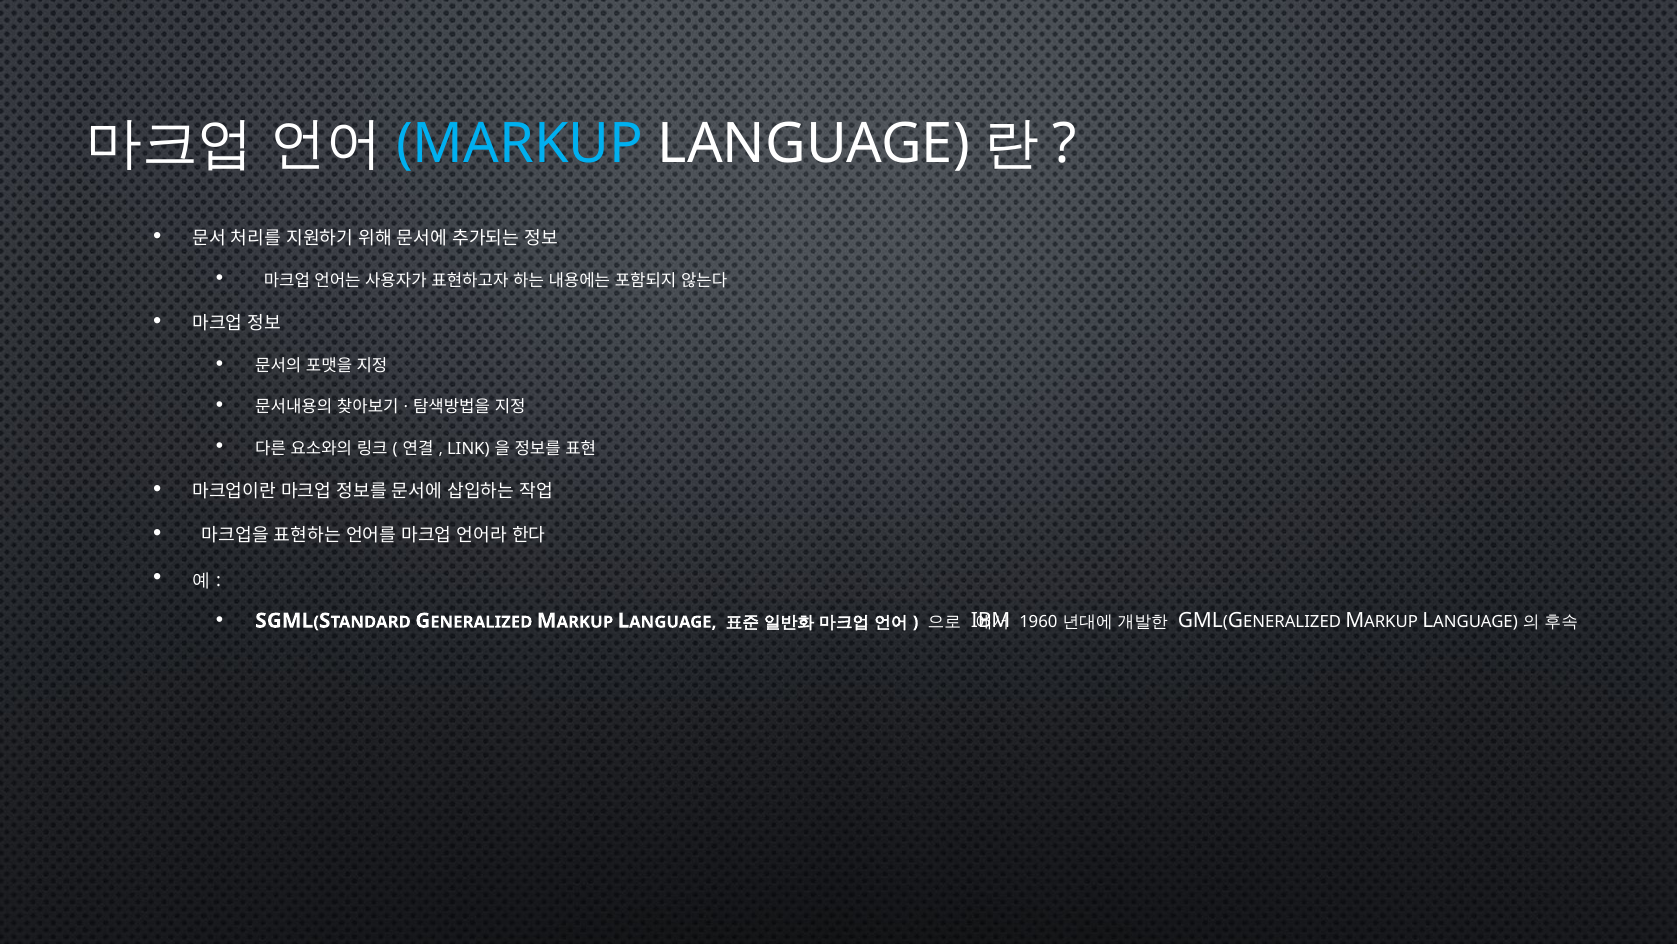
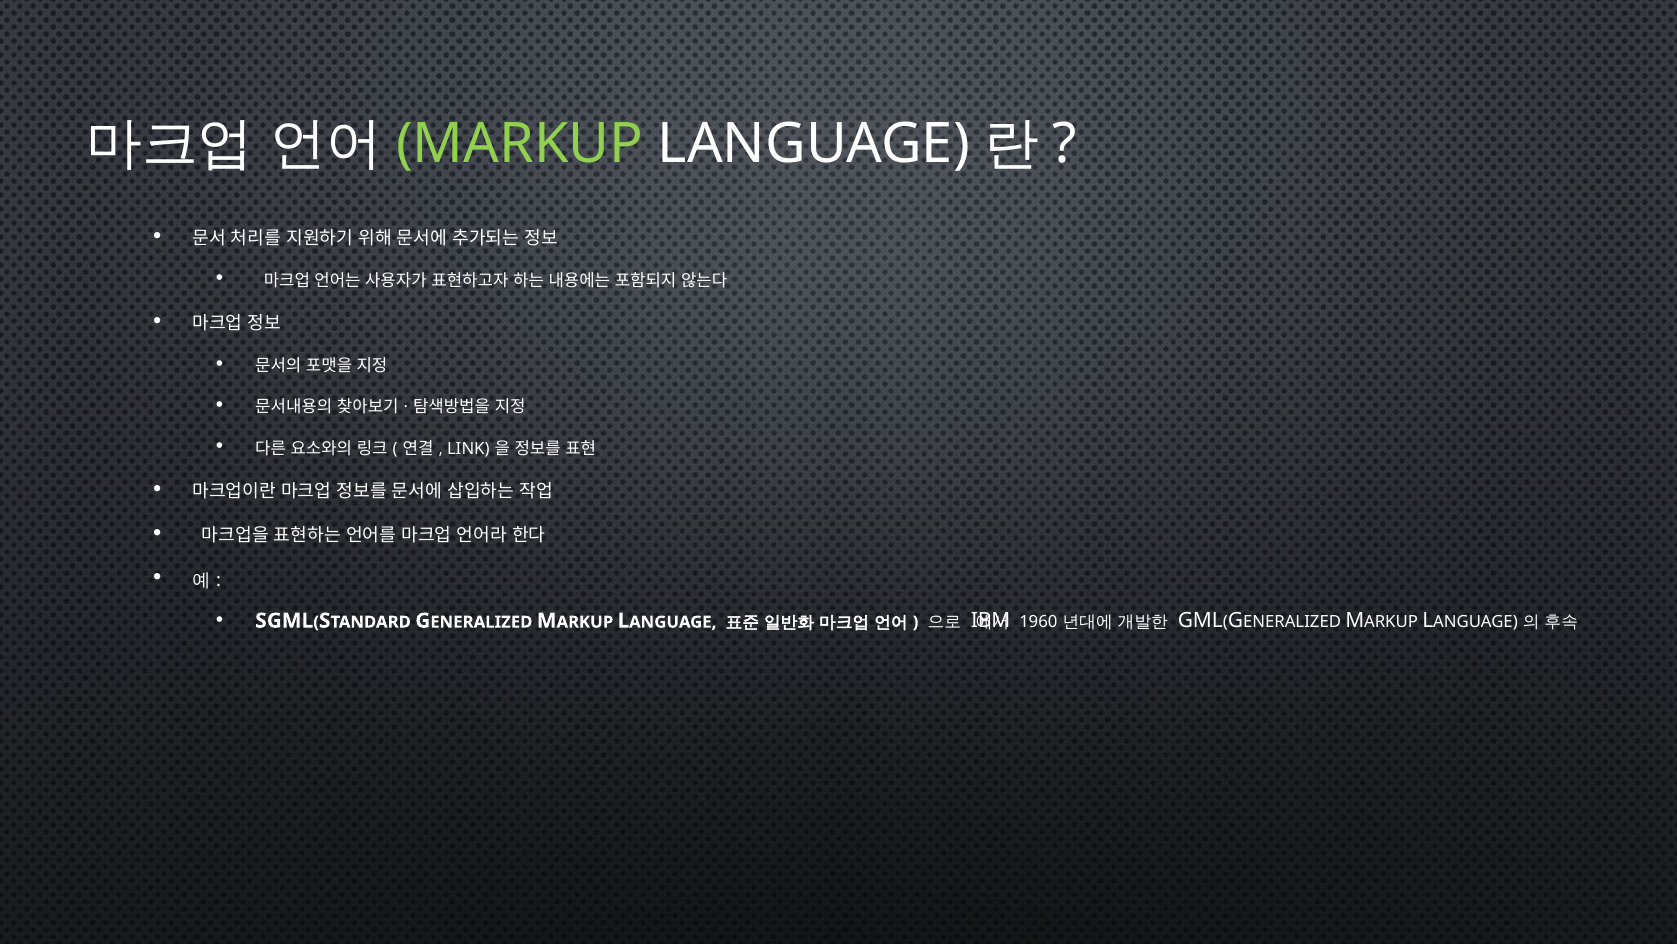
MARKUP colour: light blue -> light green (520, 144)
